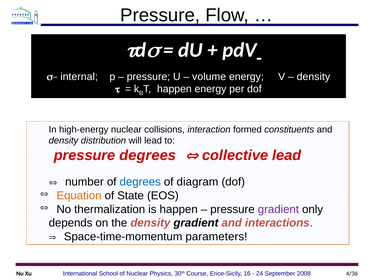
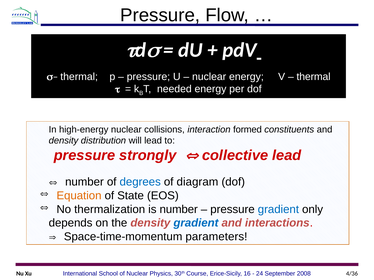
s– internal: internal -> thermal (79, 77)
volume: volume -> nuclear (209, 77)
density: density -> thermal (314, 77)
T happen: happen -> needed (174, 89)
pressure degrees: degrees -> strongly (148, 156)
is happen: happen -> number (179, 210)
gradient colour: purple -> blue (278, 210)
gradient colour: black -> blue (196, 223)
